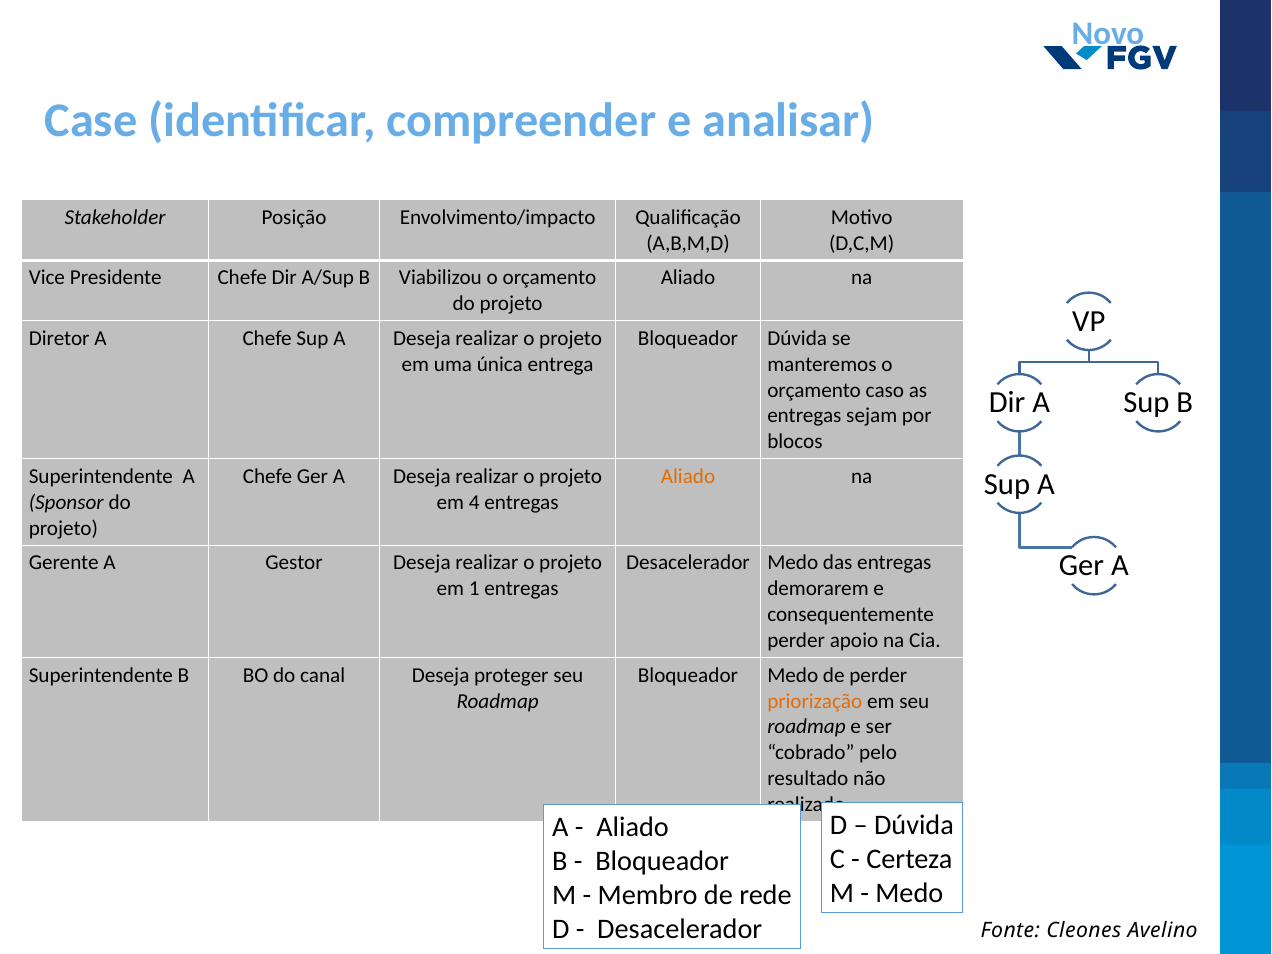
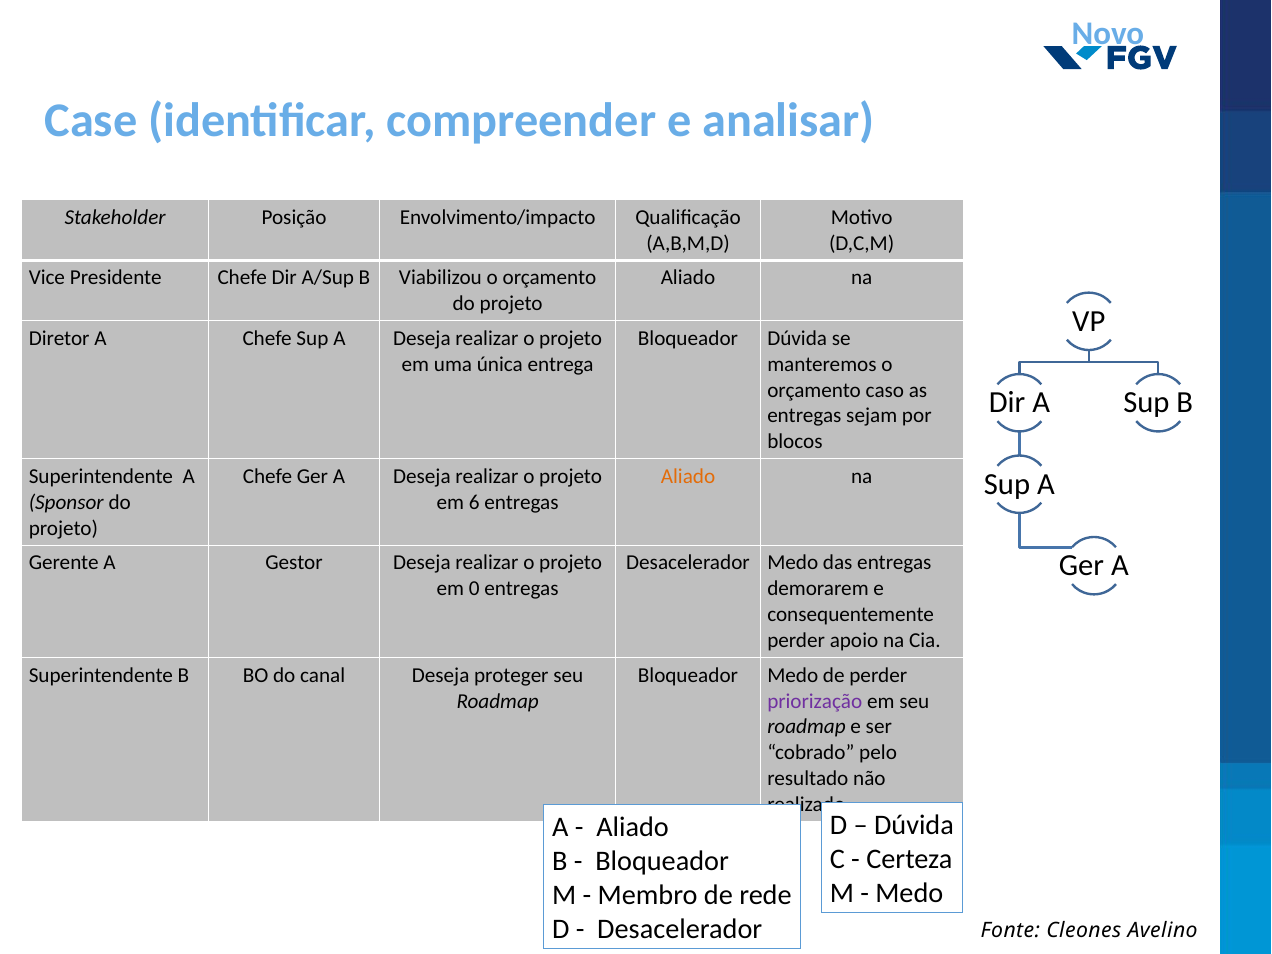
4: 4 -> 6 (474, 502)
1: 1 -> 0 (474, 589)
priorização colour: orange -> purple (815, 701)
